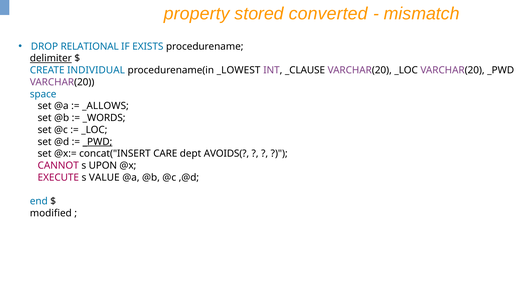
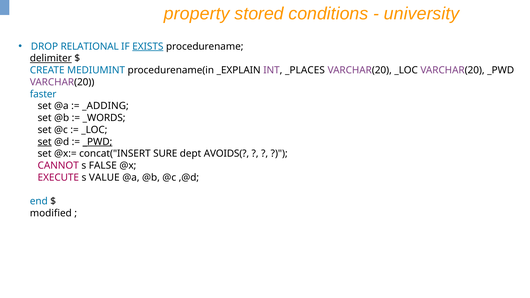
converted: converted -> conditions (328, 14)
mismatch: mismatch -> university (422, 14)
EXISTS underline: none -> present (148, 46)
INDIVIDUAL: INDIVIDUAL -> MEDIUMINT (96, 70)
_LOWEST: _LOWEST -> _EXPLAIN (239, 70)
_CLAUSE: _CLAUSE -> _PLACES (305, 70)
space: space -> faster (43, 94)
_ALLOWS: _ALLOWS -> _ADDING (105, 106)
set underline: none -> present (45, 142)
CARE: CARE -> SURE (165, 154)
UPON: UPON -> FALSE (103, 166)
